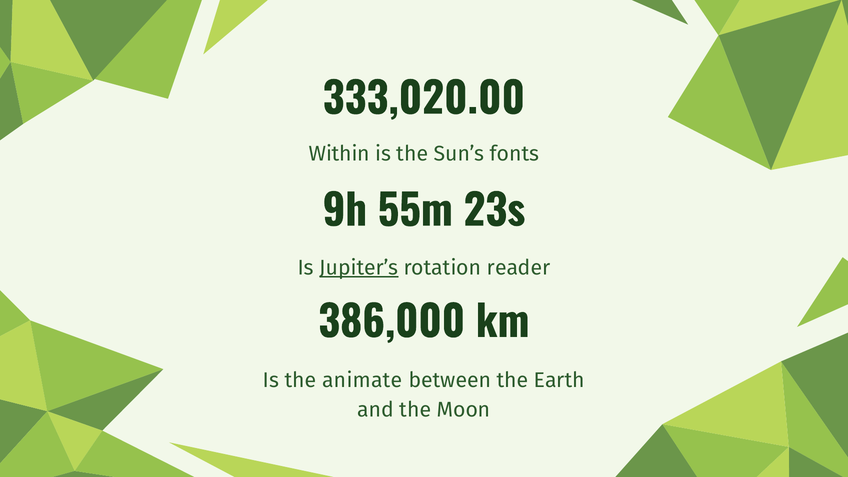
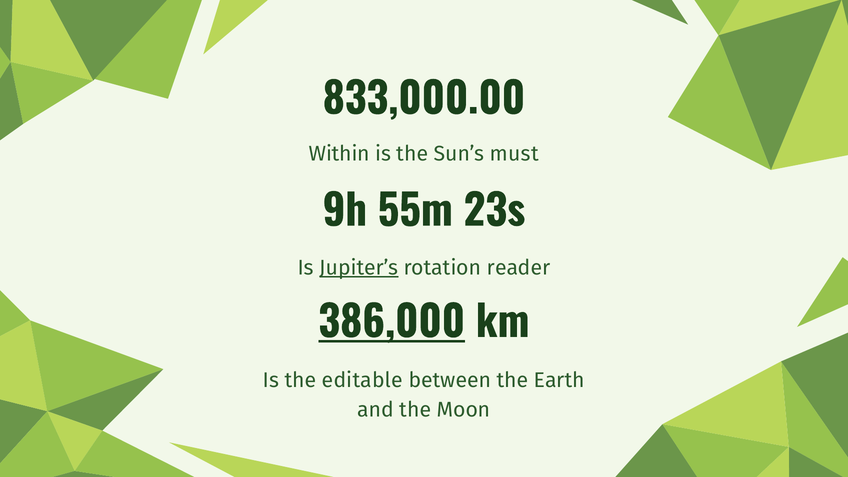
333,020.00: 333,020.00 -> 833,000.00 (424, 100)
fonts: fonts -> must (514, 154)
386,000 underline: none -> present (392, 323)
animate: animate -> editable (362, 380)
